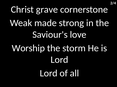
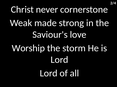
grave: grave -> never (47, 10)
